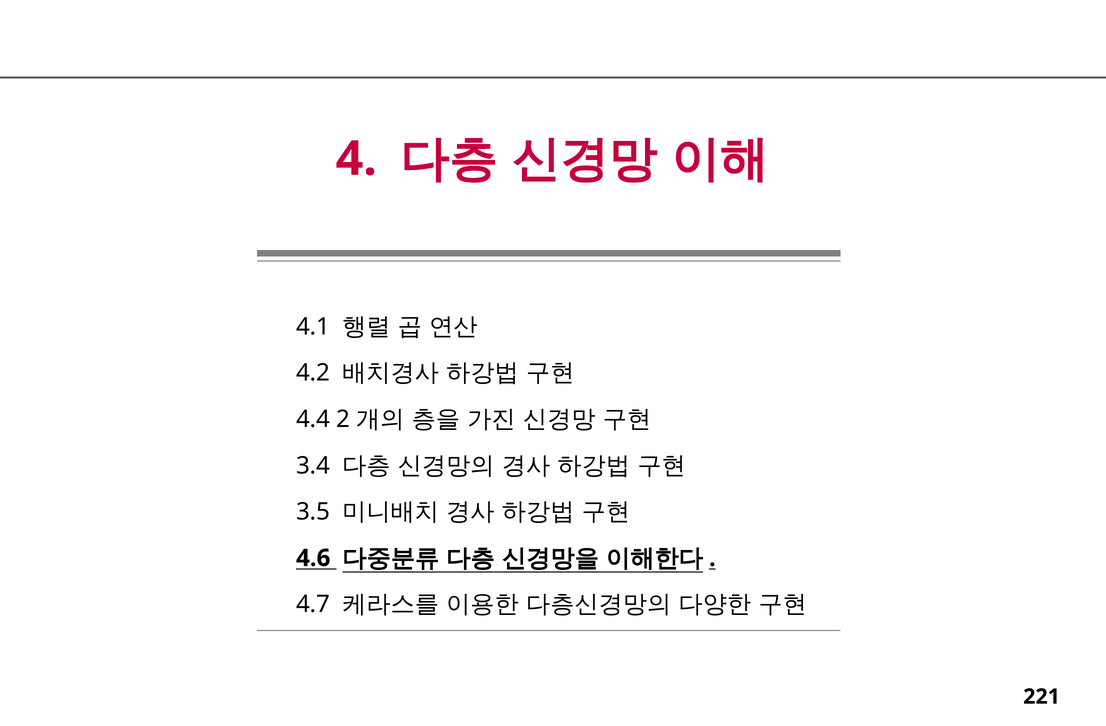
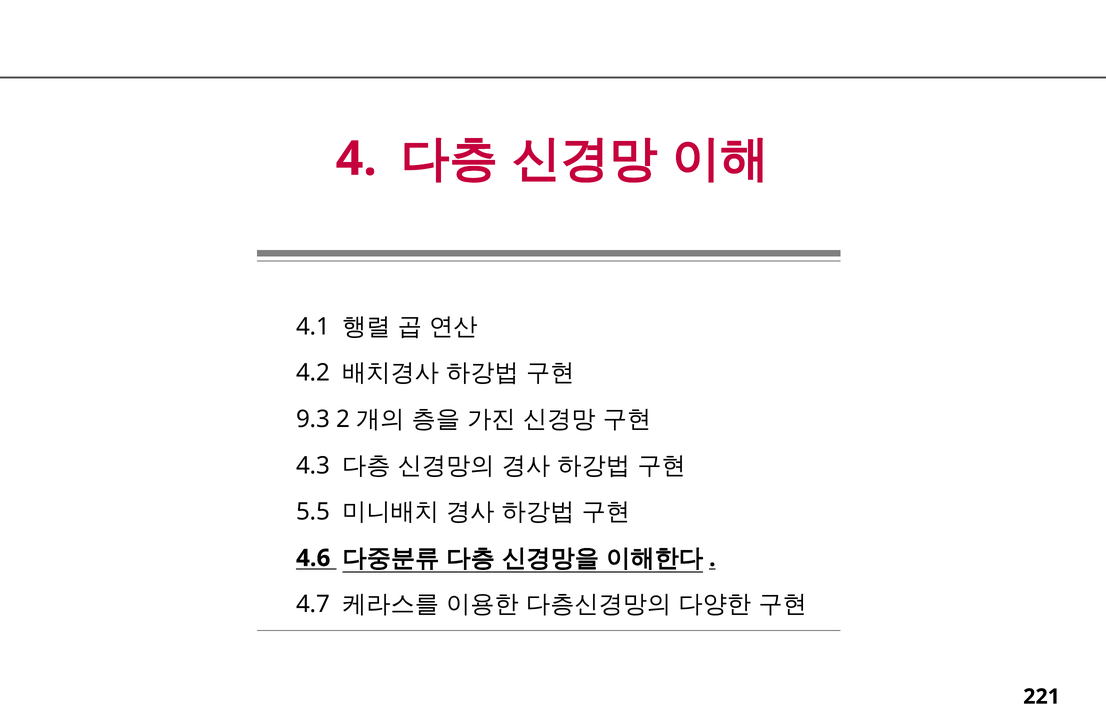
4.4: 4.4 -> 9.3 (313, 420)
3.4: 3.4 -> 4.3 (313, 466)
3.5: 3.5 -> 5.5 (313, 512)
